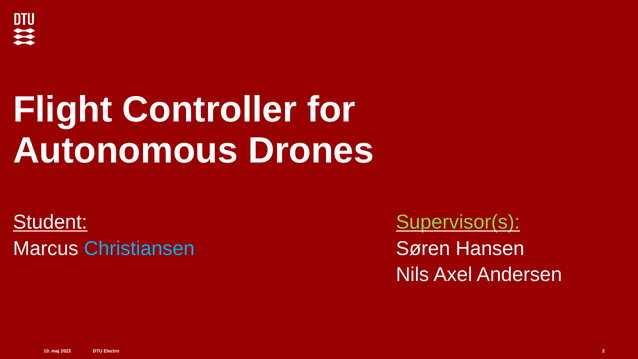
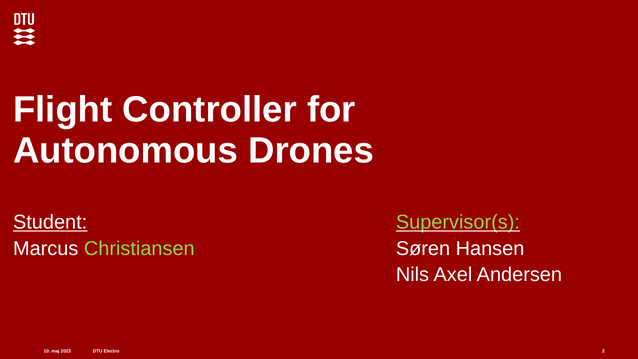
Christiansen colour: light blue -> light green (139, 248)
